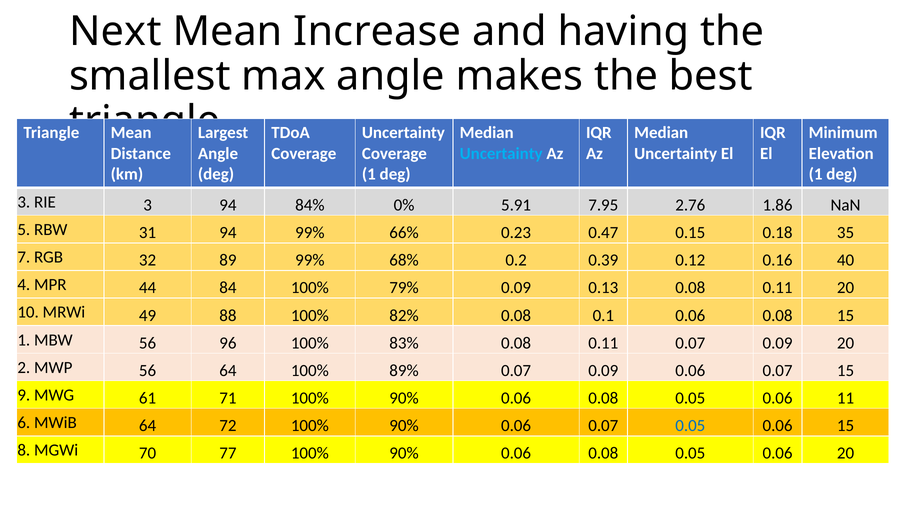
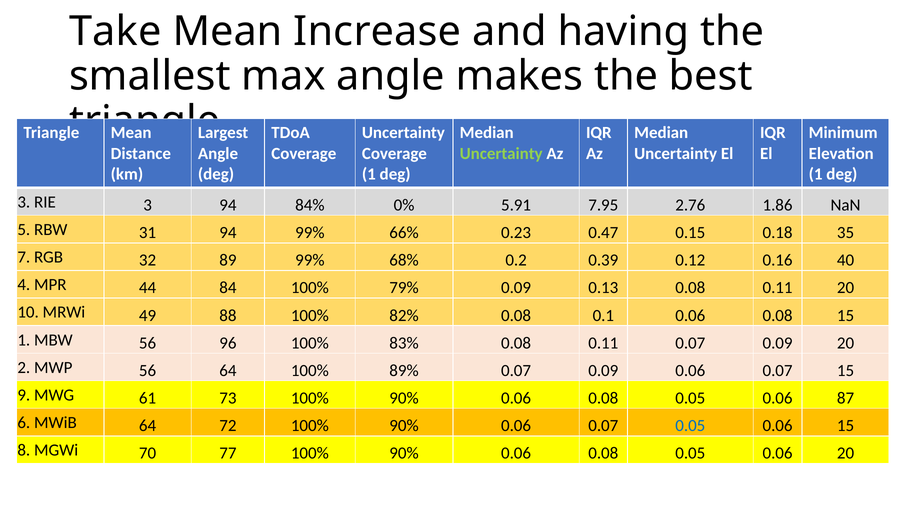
Next: Next -> Take (115, 31)
Uncertainty colour: light blue -> light green (501, 153)
71: 71 -> 73 (228, 398)
11: 11 -> 87 (846, 398)
